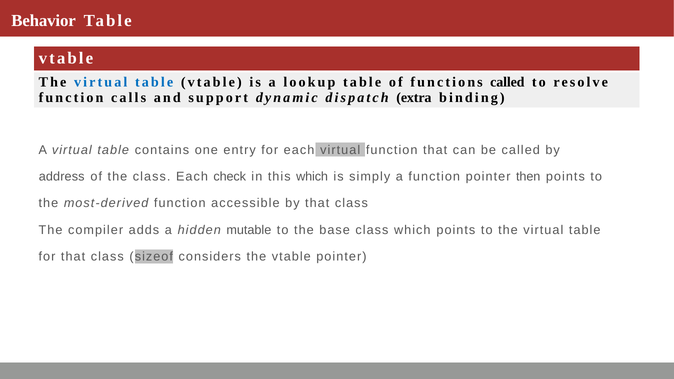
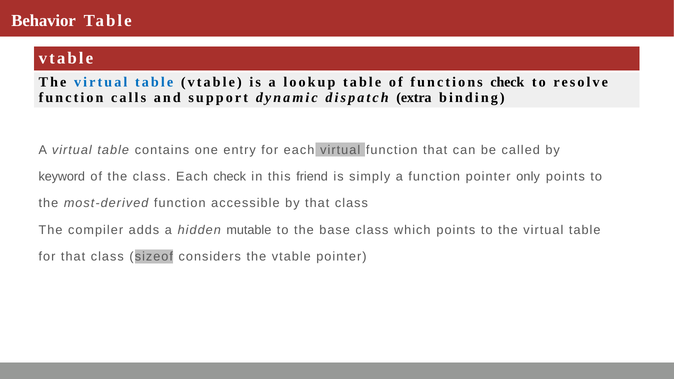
functions called: called -> check (507, 82)
address: address -> keyword (62, 177)
this which: which -> friend (312, 177)
then: then -> only (528, 177)
